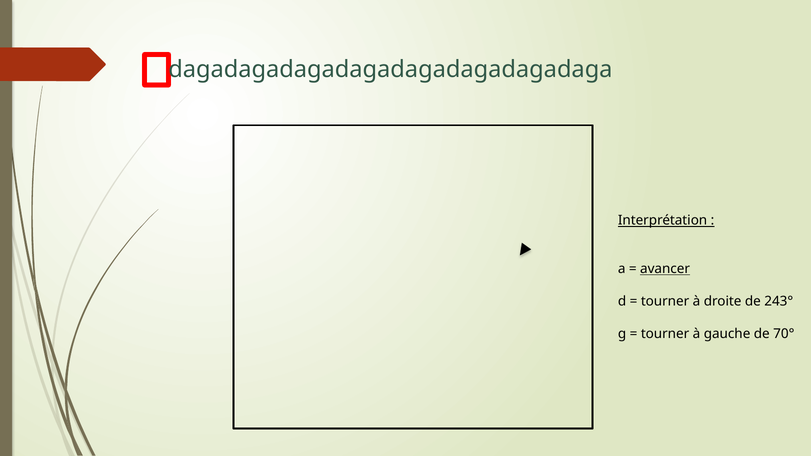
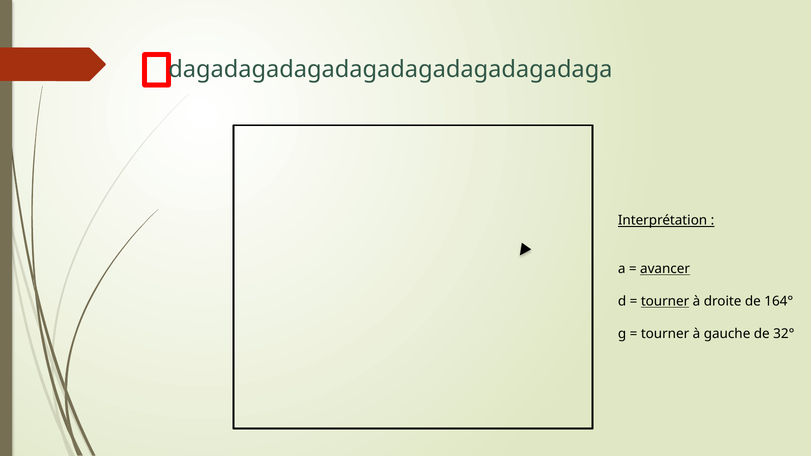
tourner underline: none -> present (665, 301)
243°: 243° -> 164° (779, 301)
70°: 70° -> 32° (784, 334)
